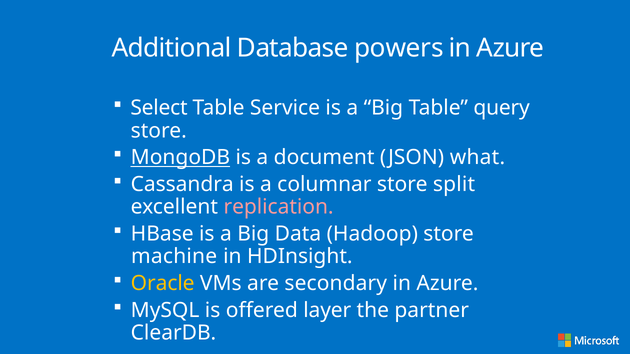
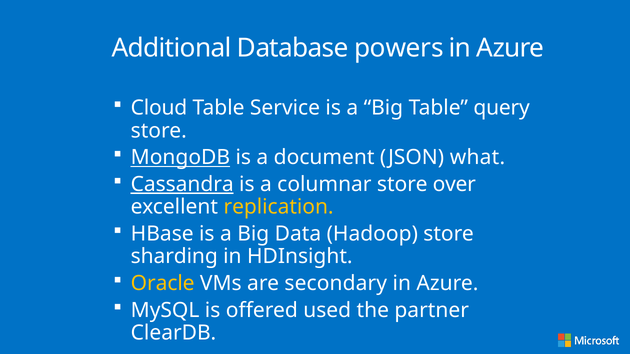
Select: Select -> Cloud (159, 108)
Cassandra underline: none -> present (182, 185)
split: split -> over (454, 185)
replication colour: pink -> yellow (279, 207)
machine: machine -> sharding (174, 257)
layer: layer -> used (327, 311)
